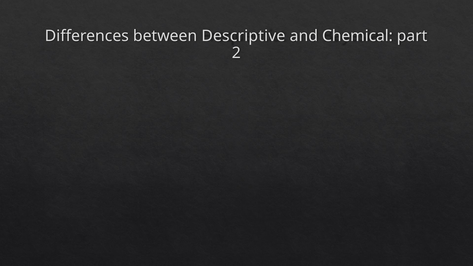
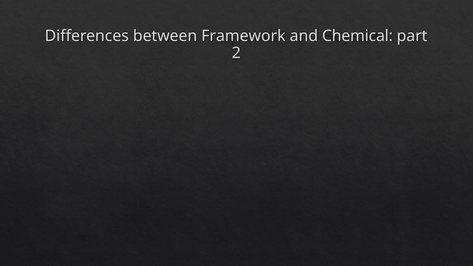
Descriptive: Descriptive -> Framework (243, 36)
